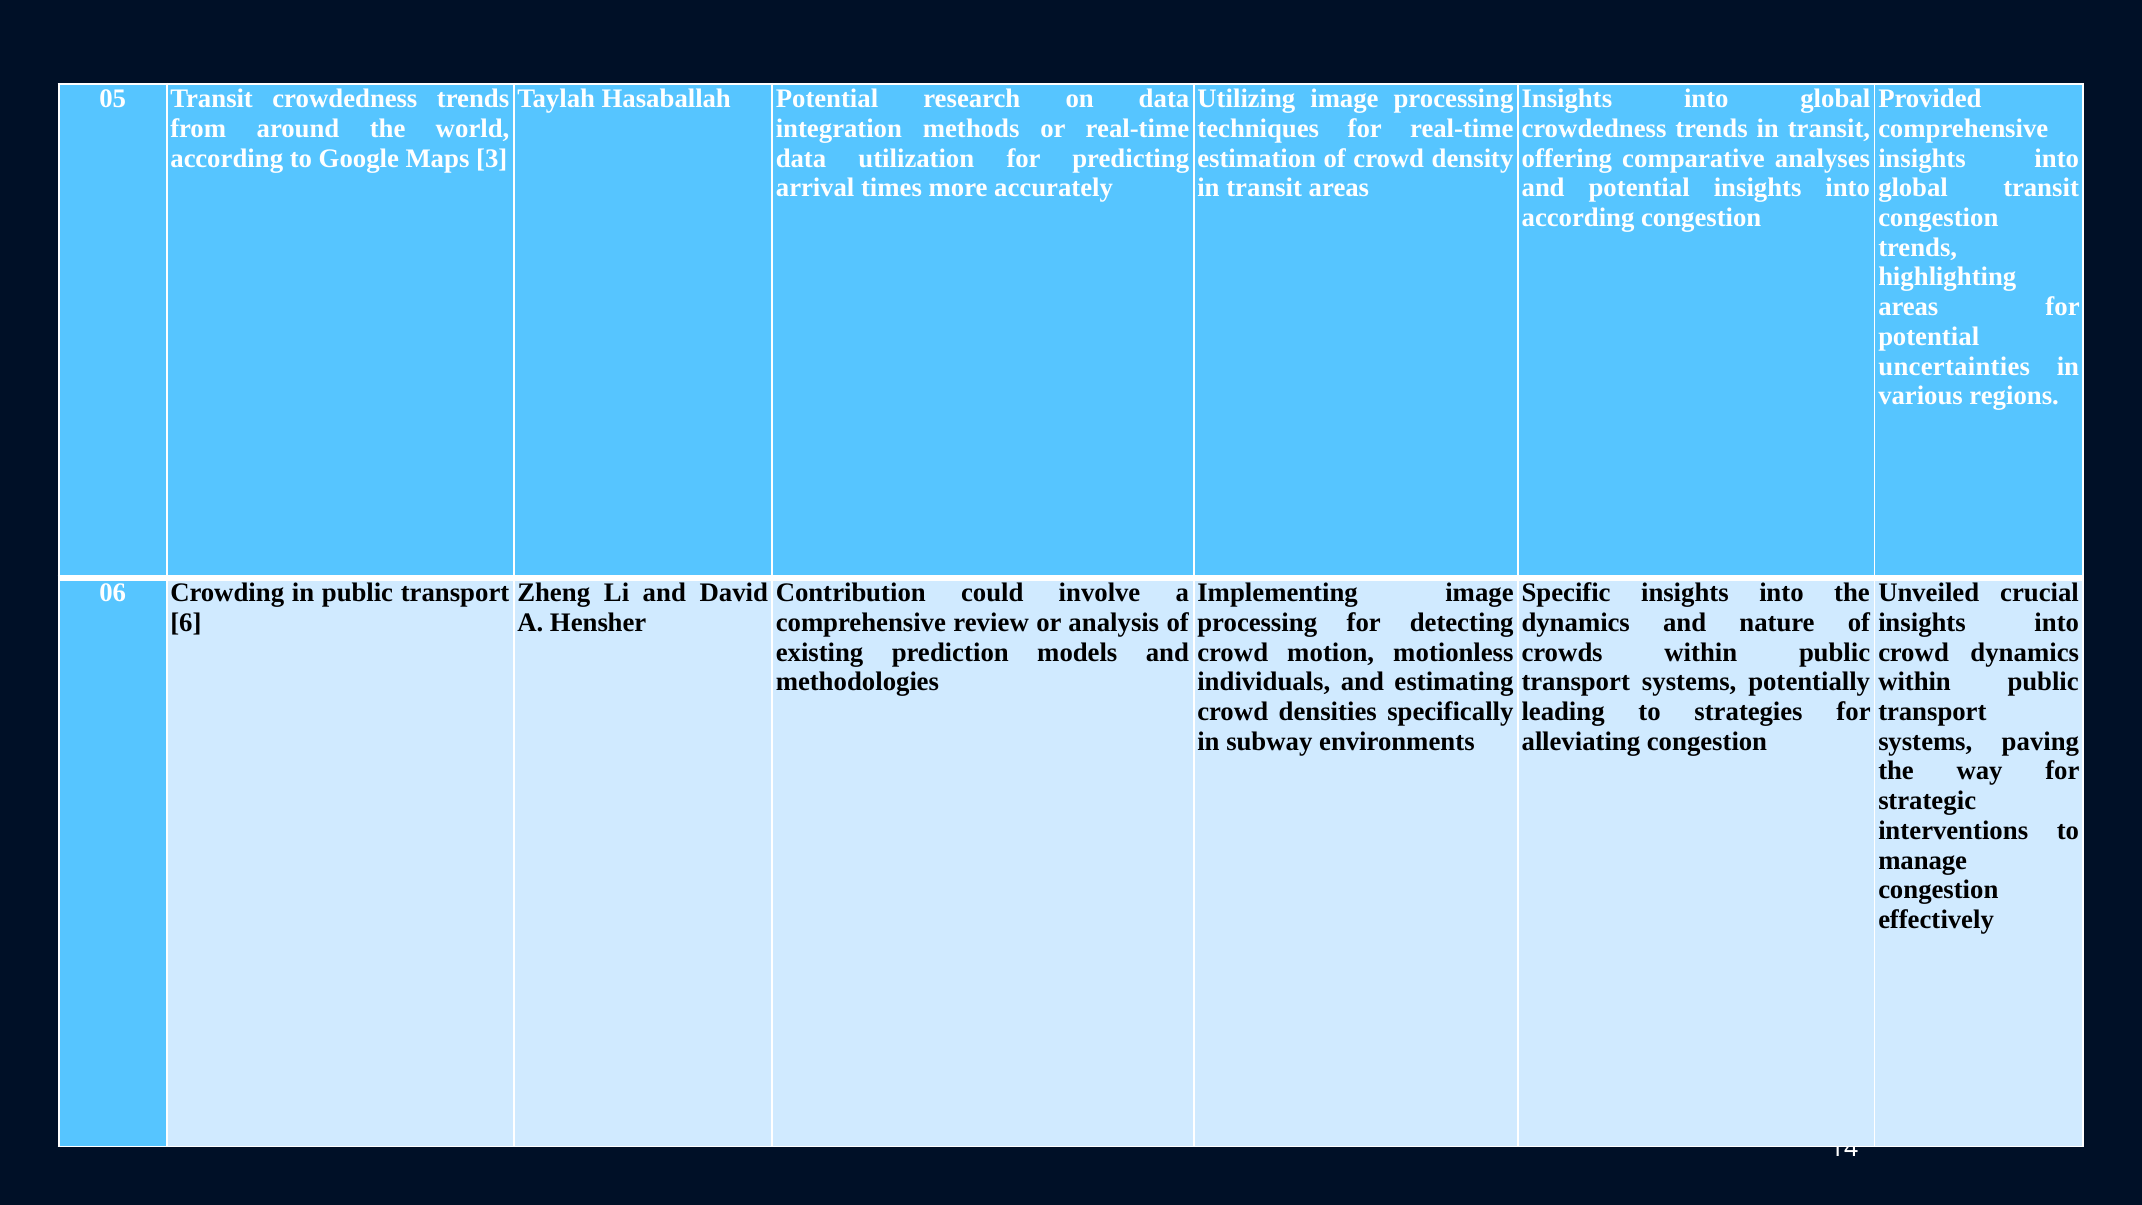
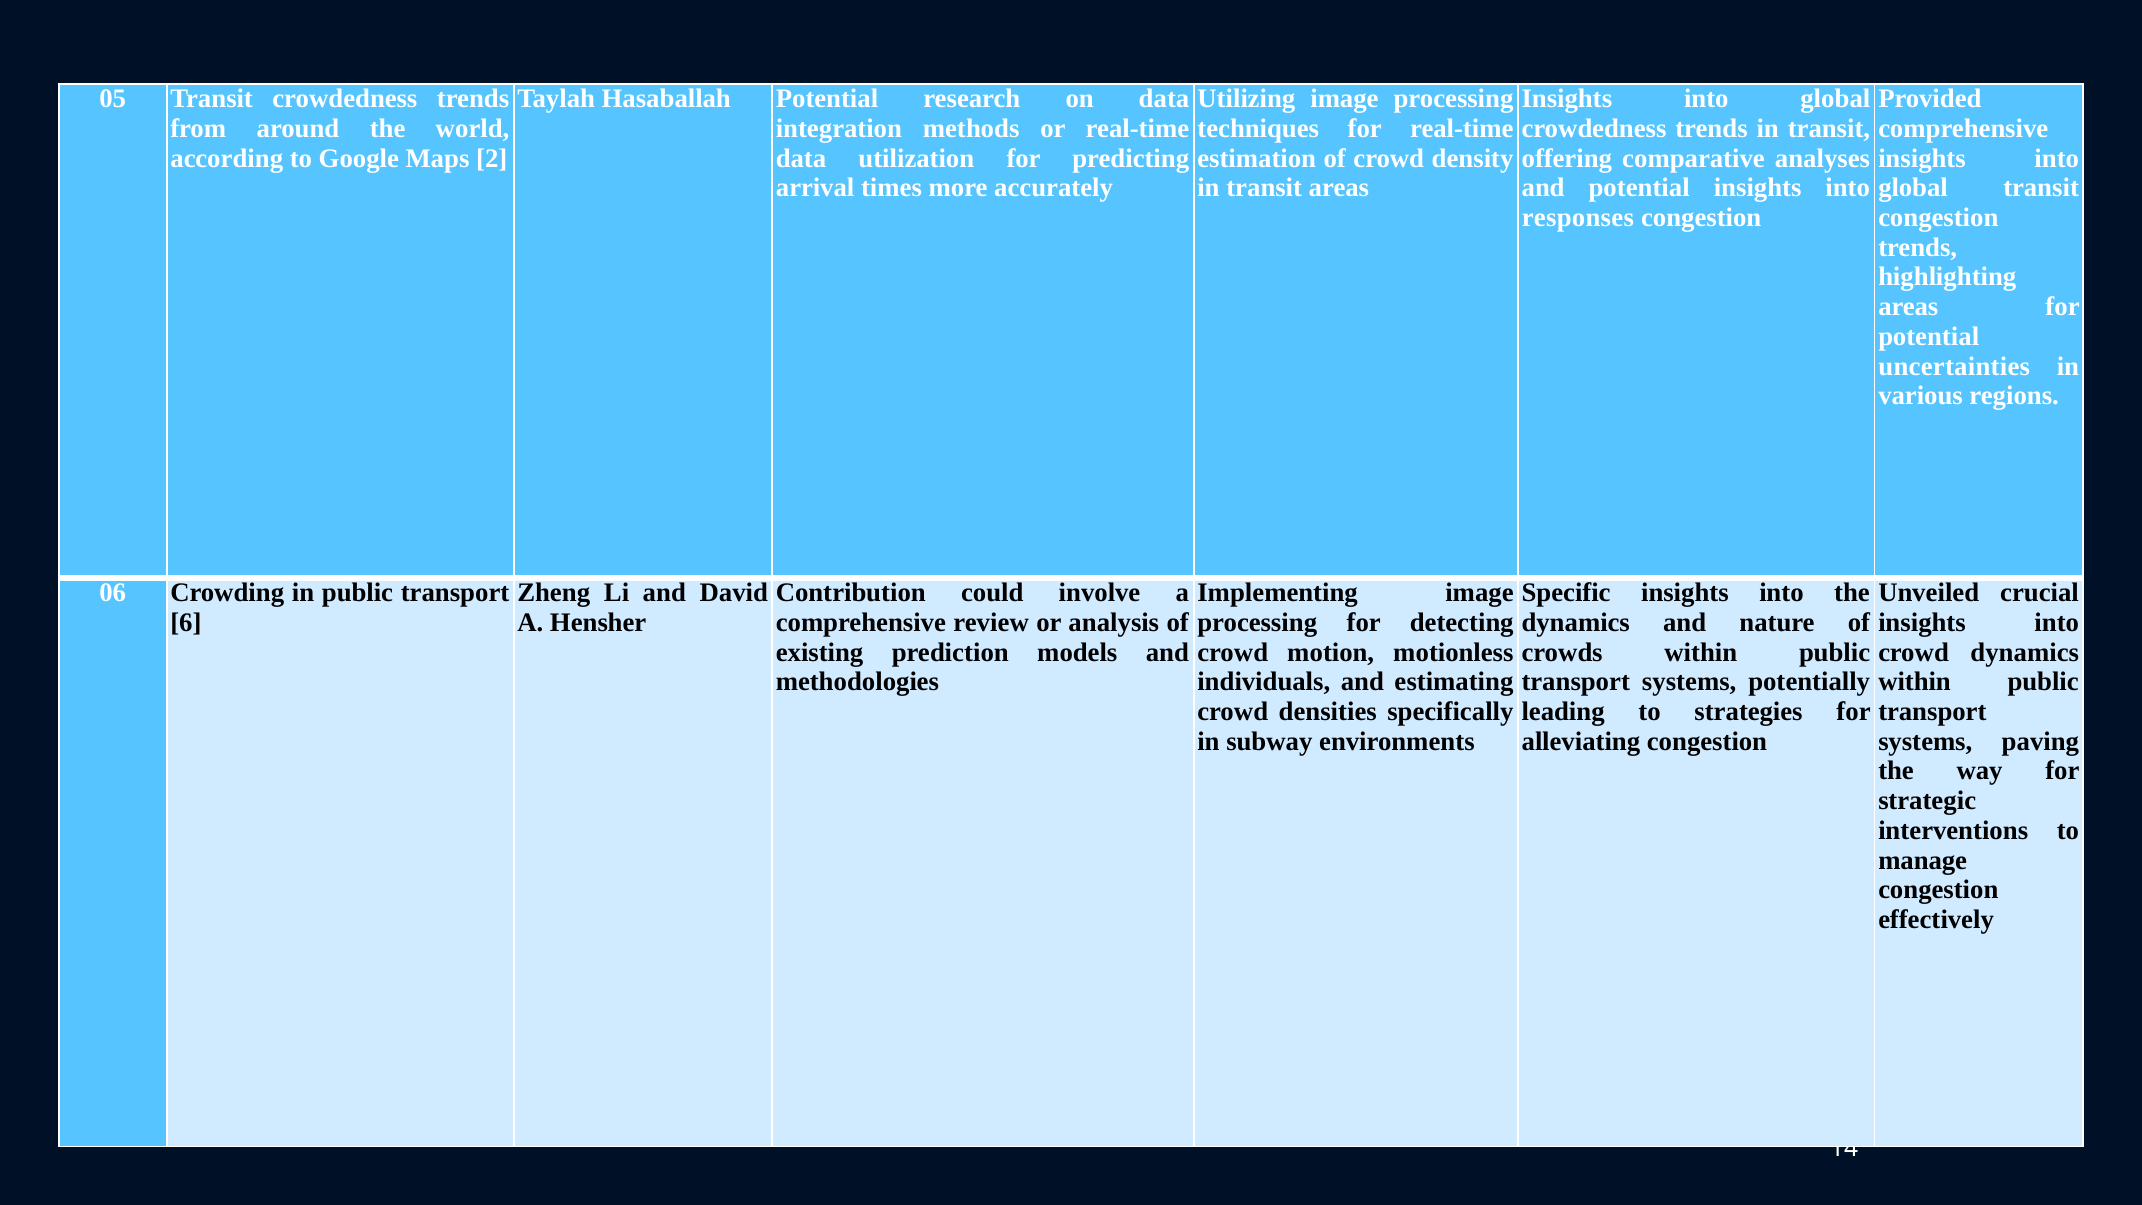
3: 3 -> 2 (492, 158)
according: according -> responses (1578, 218)
